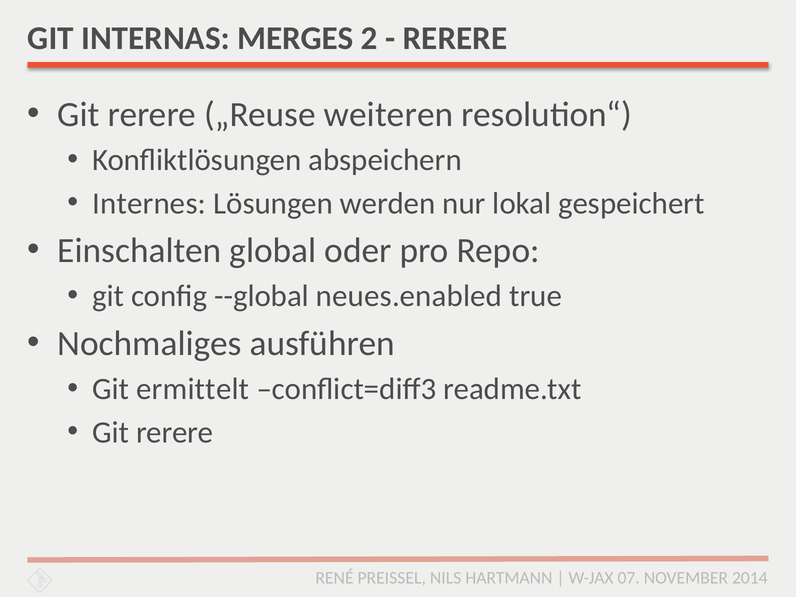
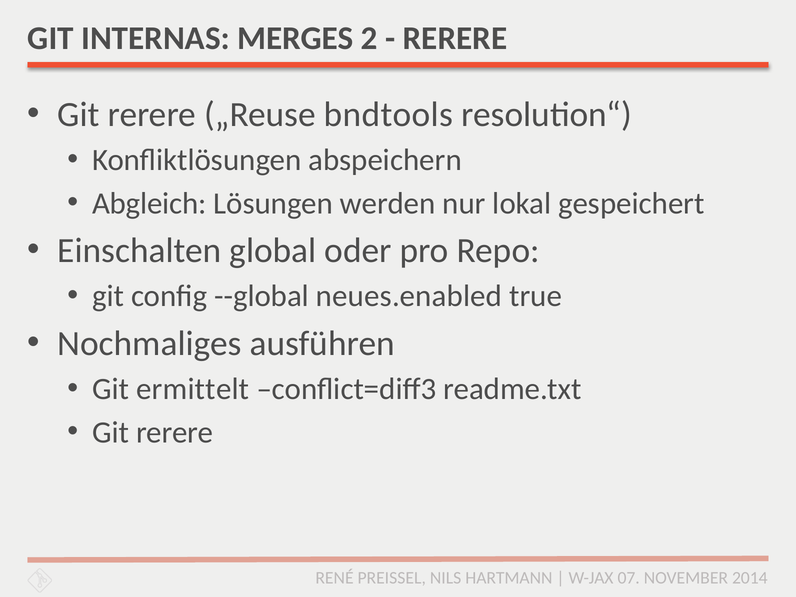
weiteren: weiteren -> bndtools (388, 114)
Internes: Internes -> Abgleich (149, 203)
